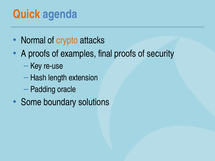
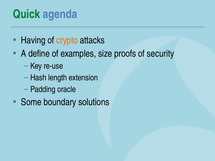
Quick colour: orange -> green (27, 14)
Normal: Normal -> Having (33, 40)
A proofs: proofs -> define (39, 54)
final: final -> size (105, 54)
